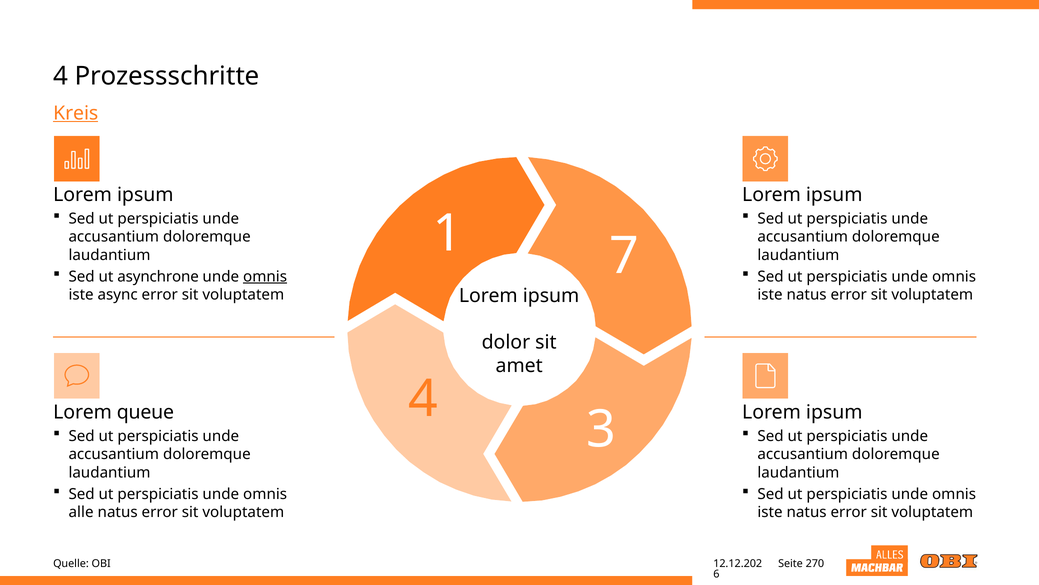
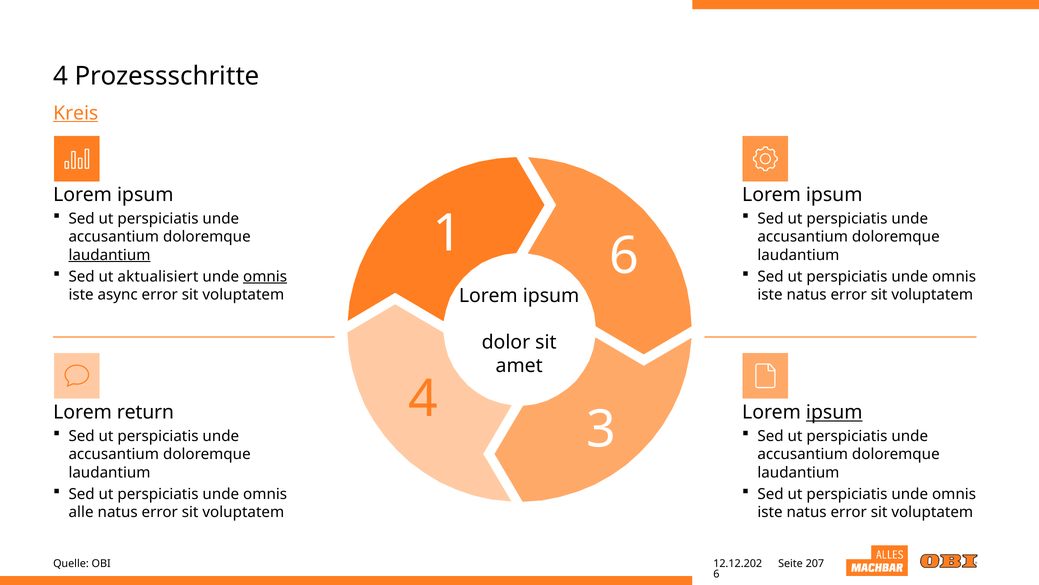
1 7: 7 -> 6 (624, 256)
laudantium underline: none -> present (109, 255)
asynchrone: asynchrone -> aktualisiert (158, 276)
queue: queue -> return (145, 412)
ipsum underline: none -> present (834, 412)
270: 270 -> 207 (815, 563)
